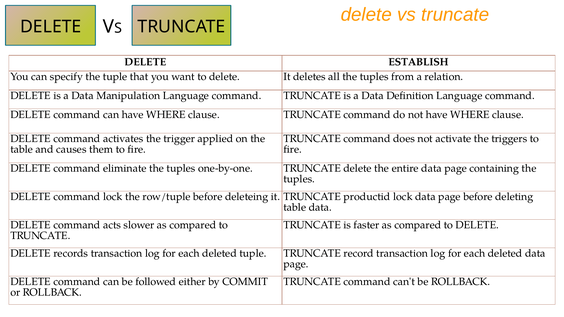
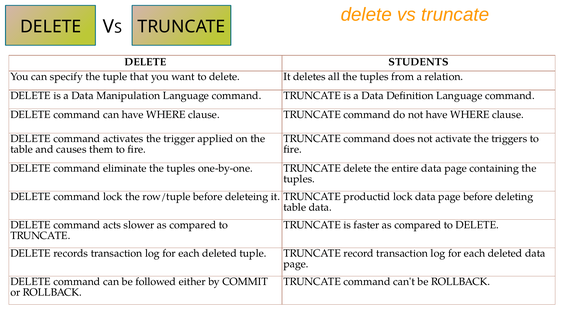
ESTABLISH: ESTABLISH -> STUDENTS (419, 62)
